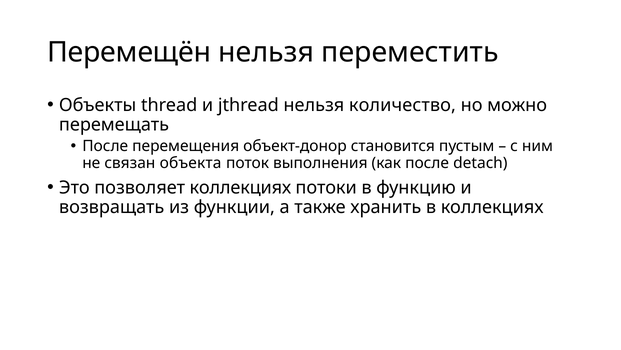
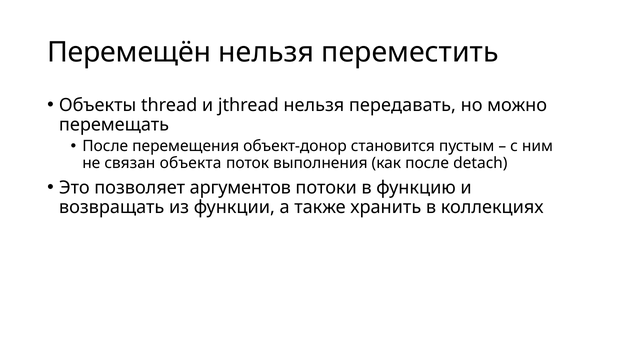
количество: количество -> передавать (402, 105)
позволяет коллекциях: коллекциях -> аргументов (240, 187)
